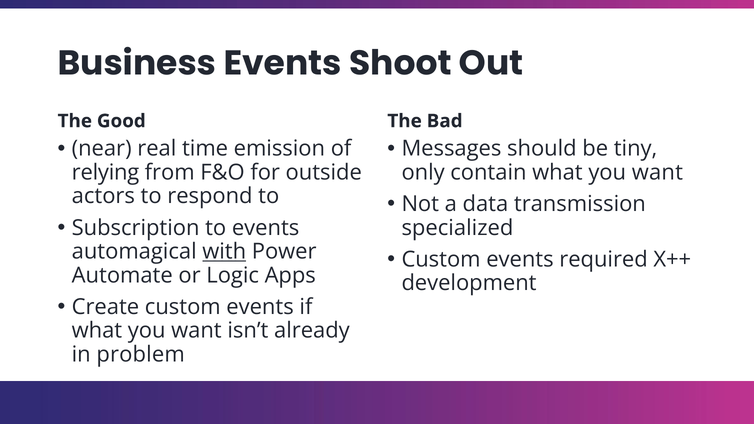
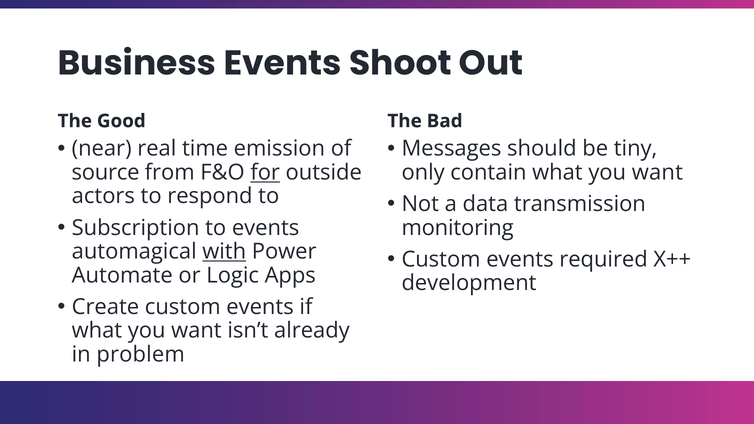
relying: relying -> source (106, 173)
for underline: none -> present (265, 173)
specialized: specialized -> monitoring (458, 228)
